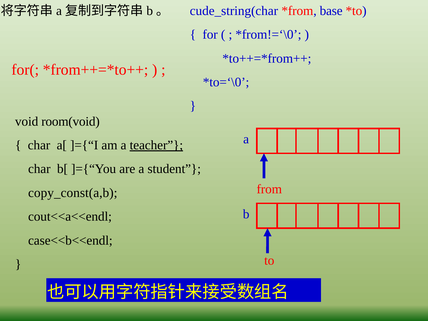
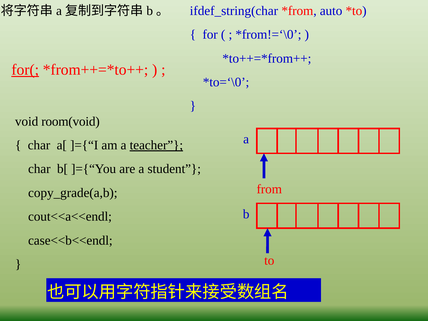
cude_string(char: cude_string(char -> ifdef_string(char (234, 11)
base: base -> auto (331, 11)
for( underline: none -> present (25, 70)
copy_const(a,b: copy_const(a,b -> copy_grade(a,b (73, 193)
